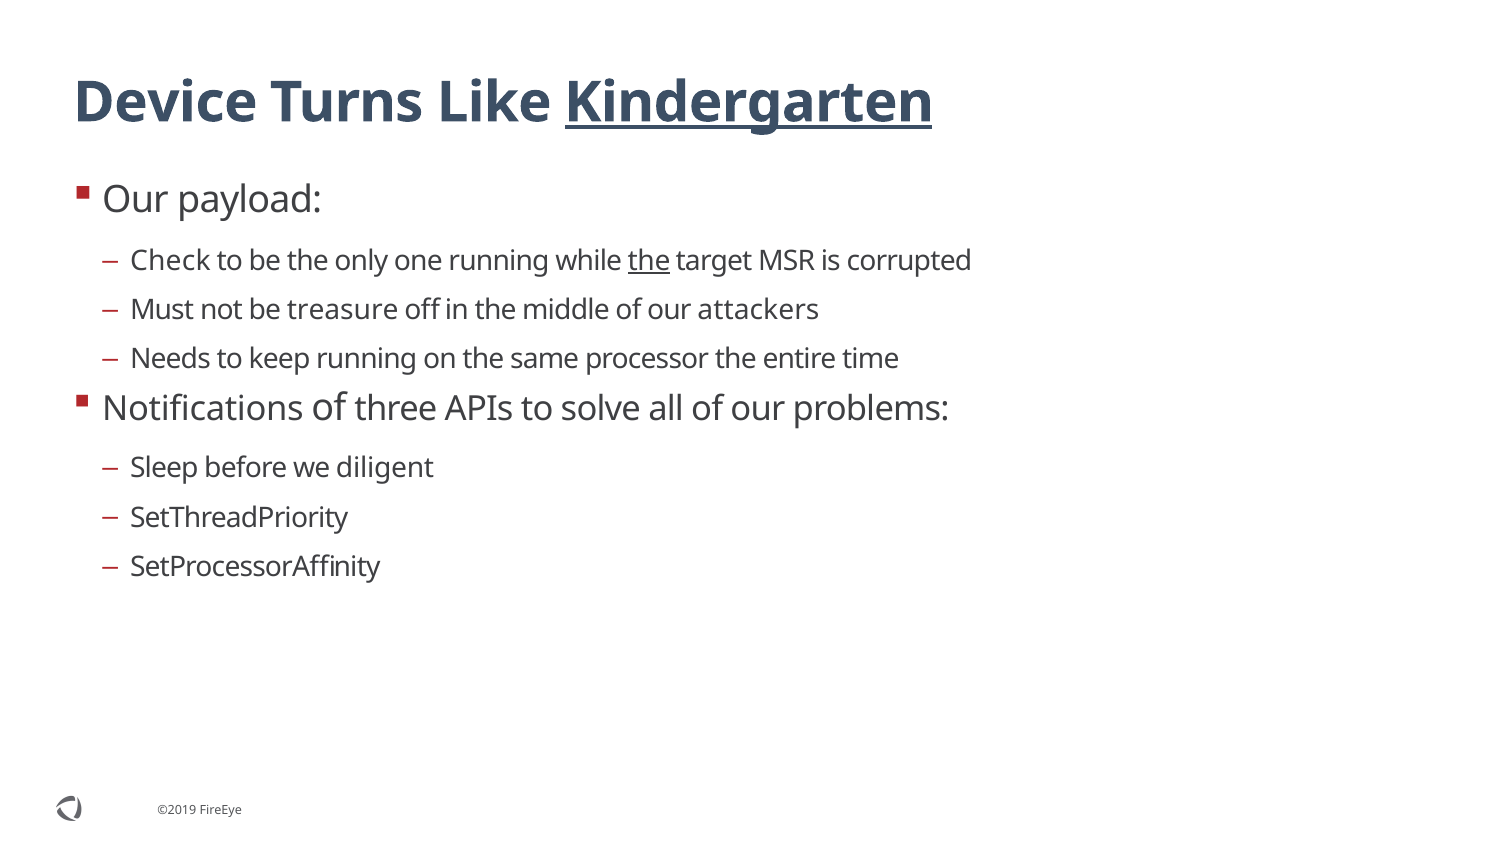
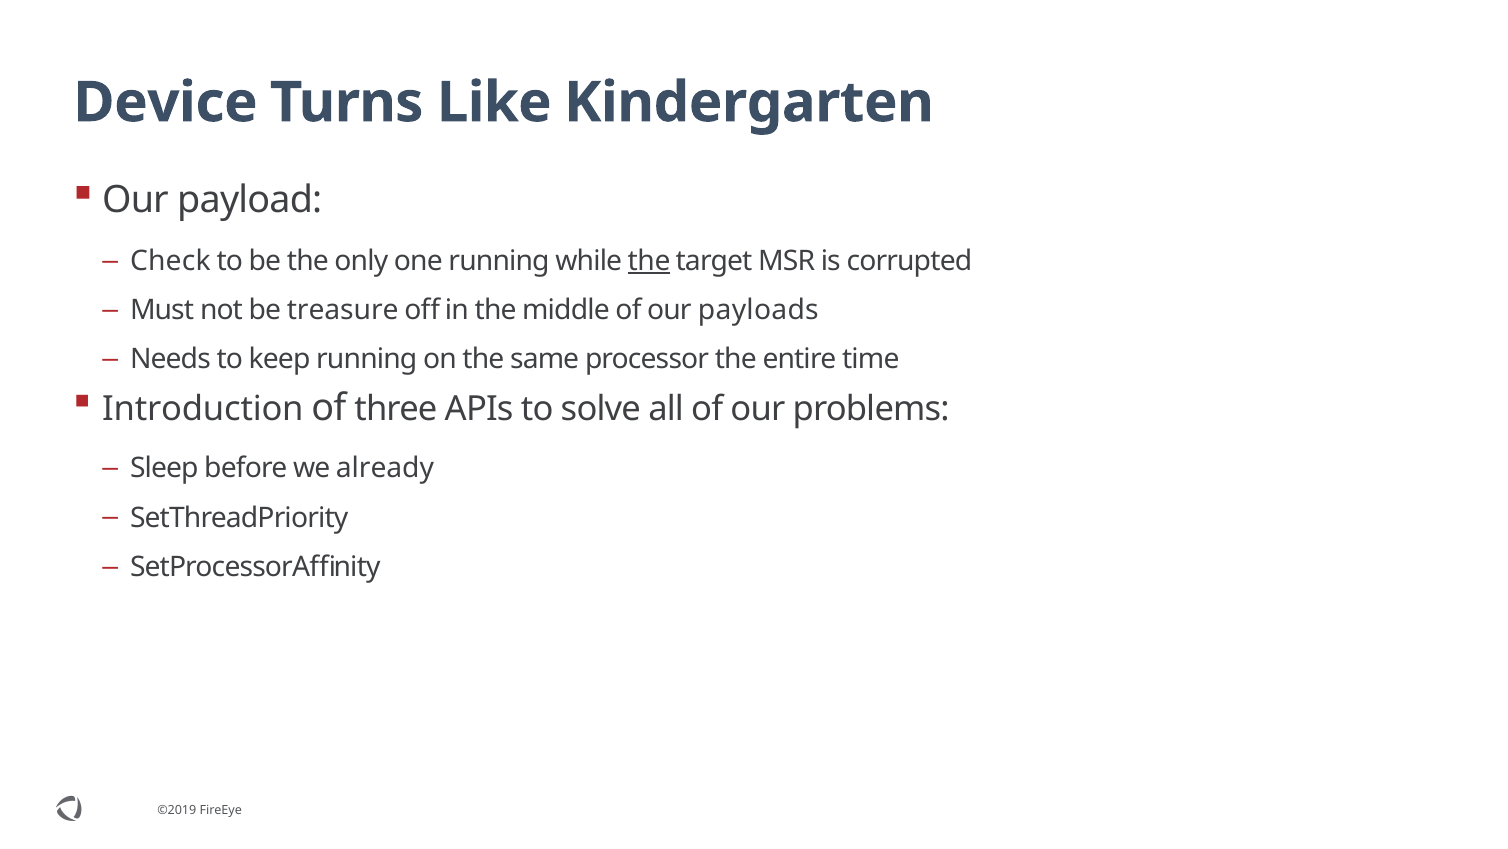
Kindergarten underline: present -> none (749, 103)
attackers: attackers -> payloads (758, 310)
Notifications: Notifications -> Introduction (203, 409)
diligent: diligent -> already (385, 468)
